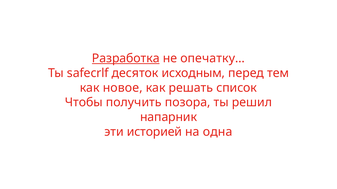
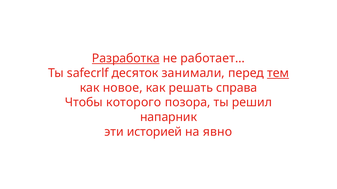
опечатку…: опечатку… -> работает… (213, 59)
исходным: исходным -> занимали (193, 73)
тем underline: none -> present (278, 73)
список: список -> справа (237, 88)
получить: получить -> которого (134, 103)
одна: одна -> явно (218, 132)
